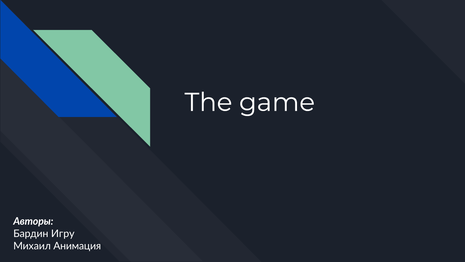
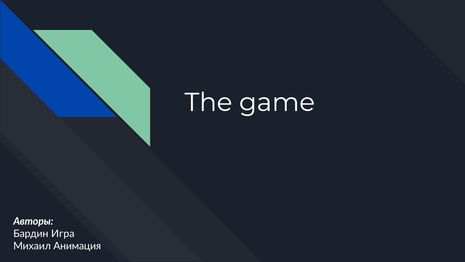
Игру: Игру -> Игра (63, 233)
